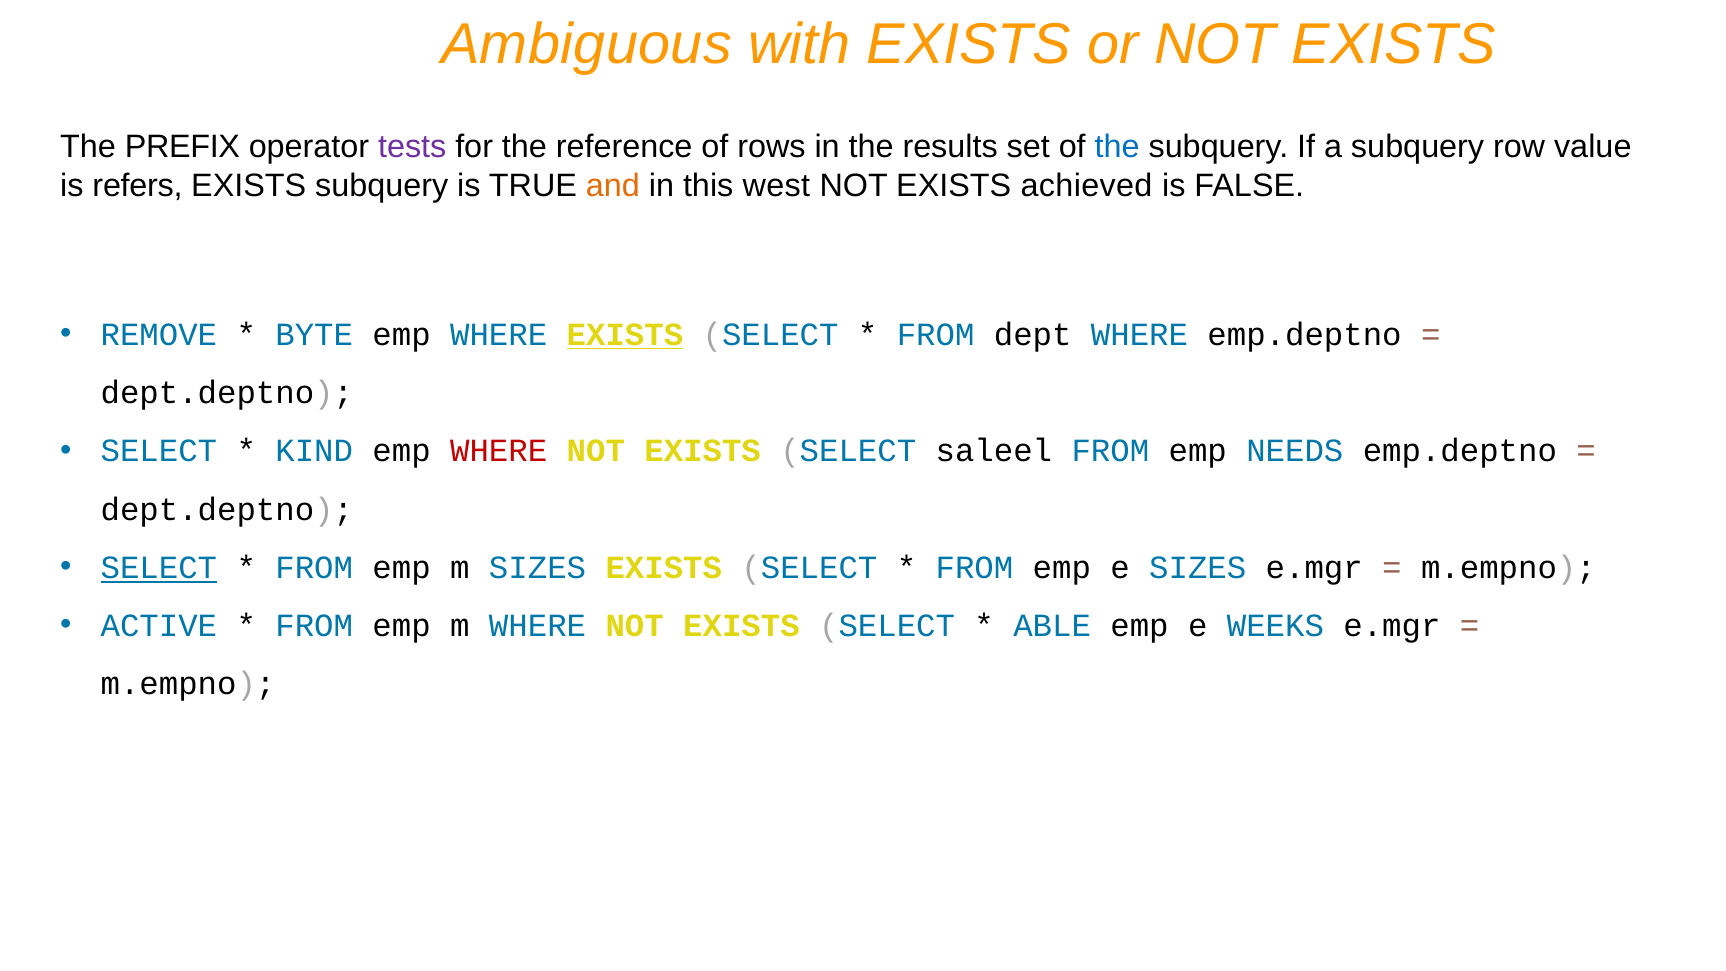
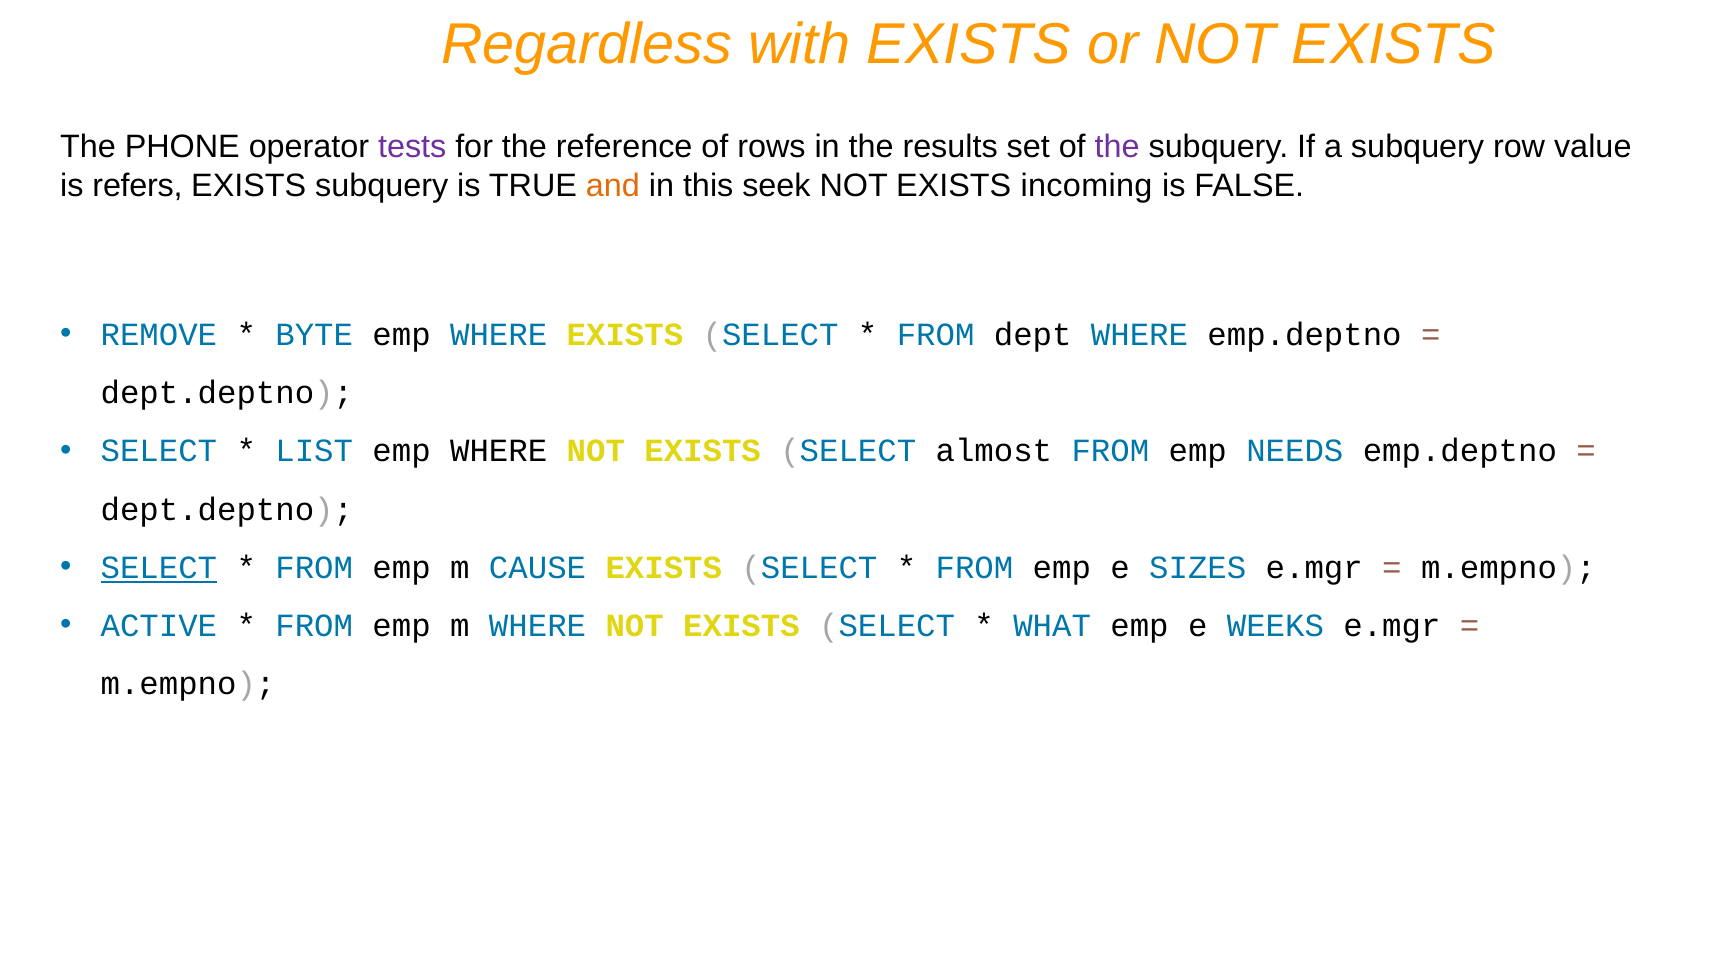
Ambiguous: Ambiguous -> Regardless (587, 45)
PREFIX: PREFIX -> PHONE (182, 147)
the colour: blue -> purple (1117, 147)
west: west -> seek (776, 185)
achieved: achieved -> incoming (1087, 185)
EXISTS underline: present -> none (625, 335)
KIND: KIND -> LIST (314, 451)
WHERE colour: red -> black (499, 451)
saleel: saleel -> almost (994, 451)
m SIZES: SIZES -> CAUSE (538, 568)
ABLE: ABLE -> WHAT (1052, 626)
